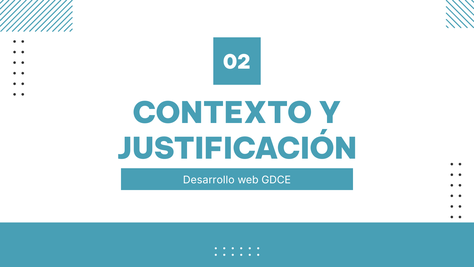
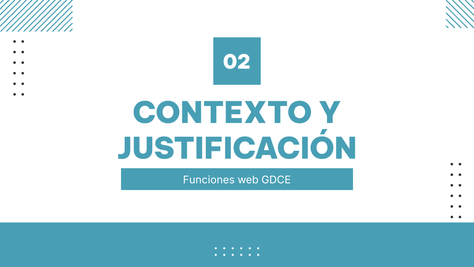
Desarrollo: Desarrollo -> Funciones (209, 180)
